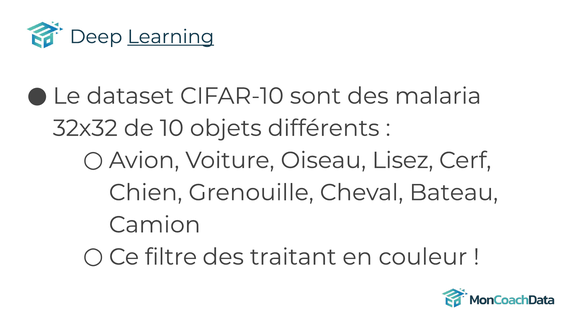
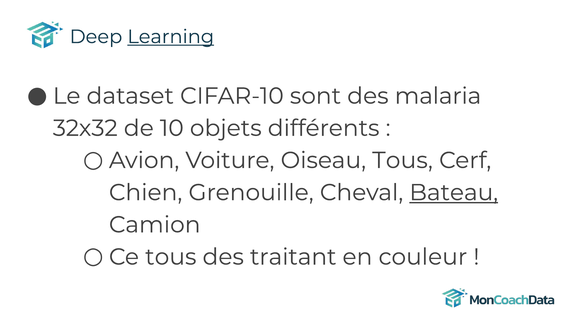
Oiseau Lisez: Lisez -> Tous (403, 161)
Bateau underline: none -> present (454, 193)
Ce filtre: filtre -> tous (171, 257)
